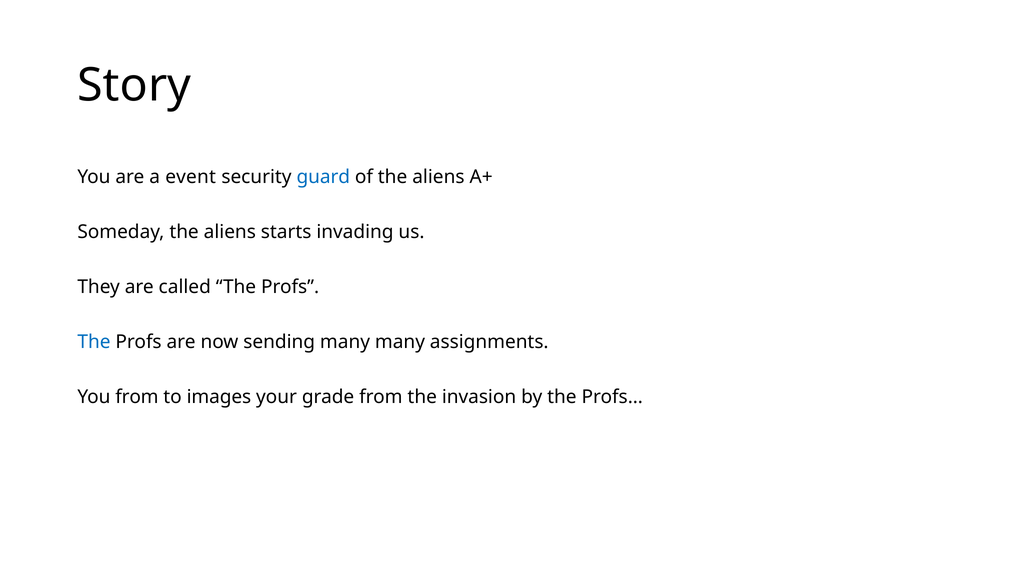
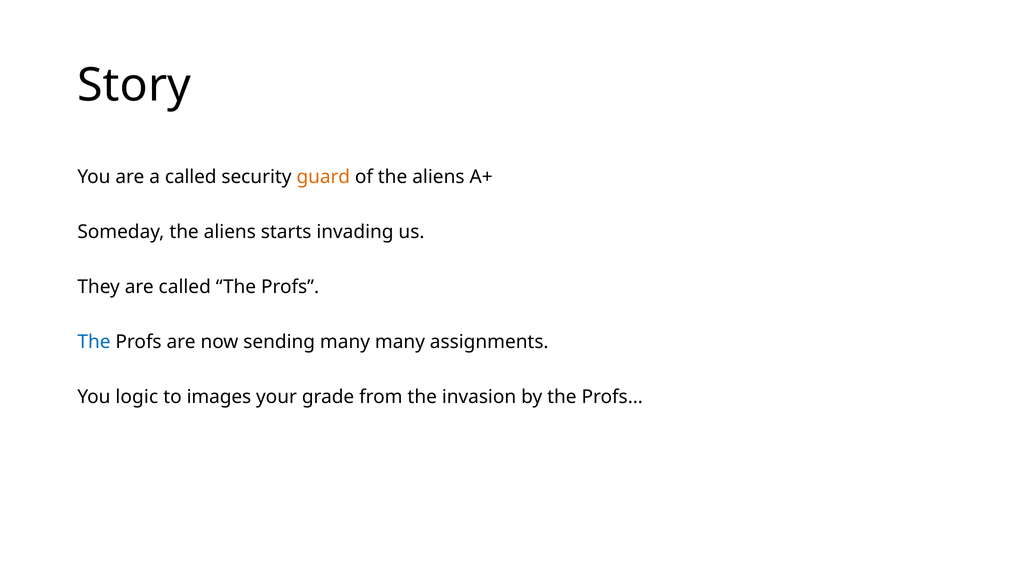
a event: event -> called (191, 177)
guard colour: blue -> orange (323, 177)
You from: from -> logic (137, 397)
